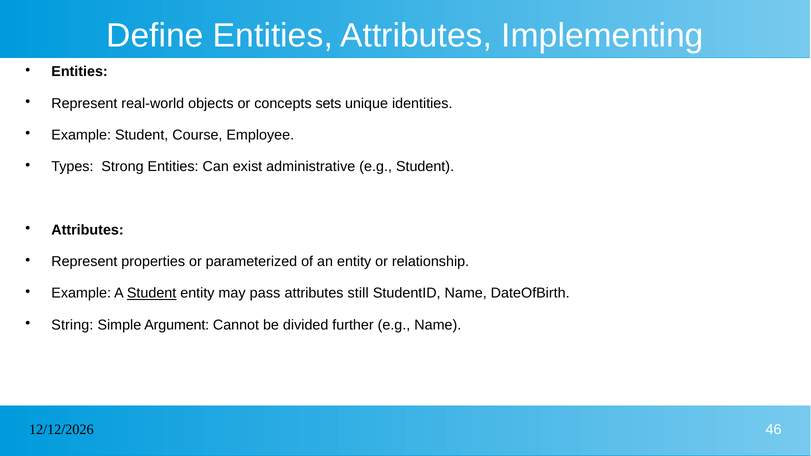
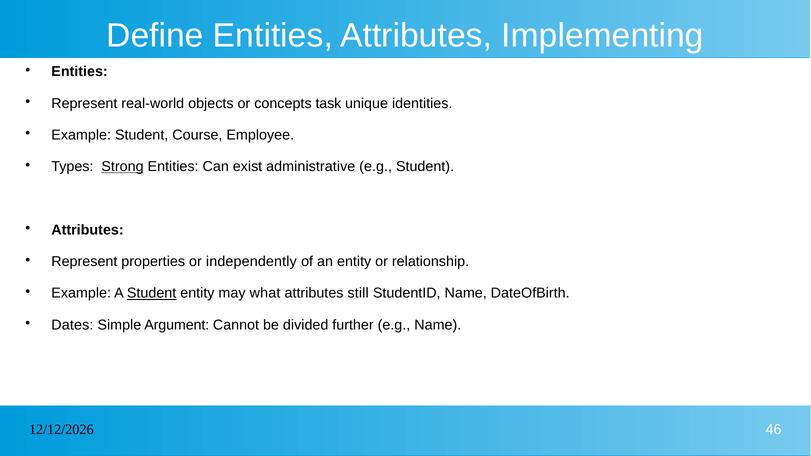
sets: sets -> task (328, 103)
Strong underline: none -> present (123, 167)
parameterized: parameterized -> independently (251, 262)
pass: pass -> what (265, 293)
String: String -> Dates (72, 325)
